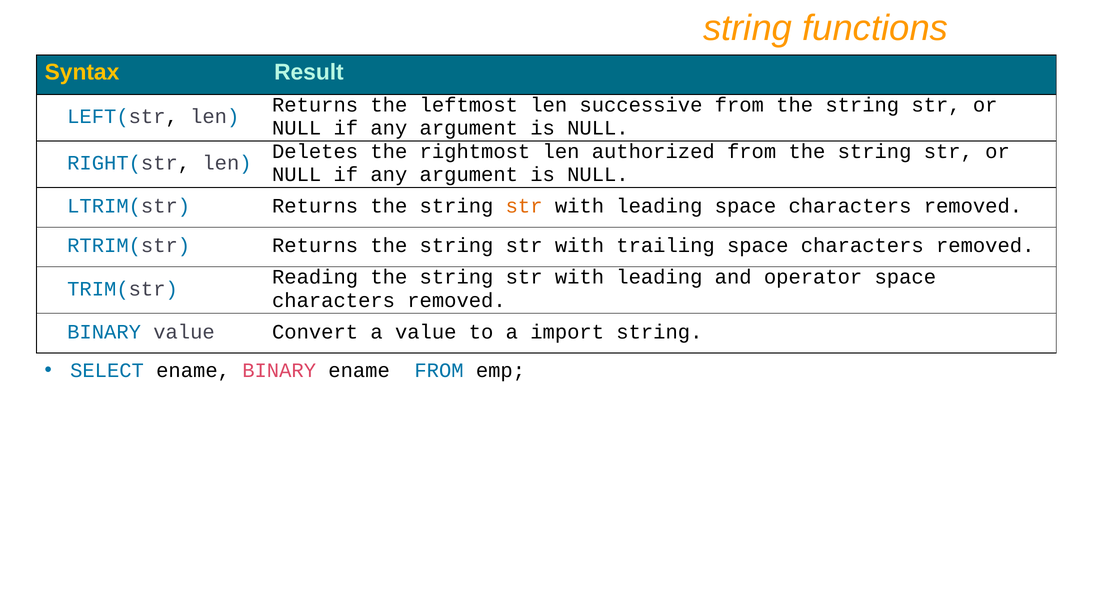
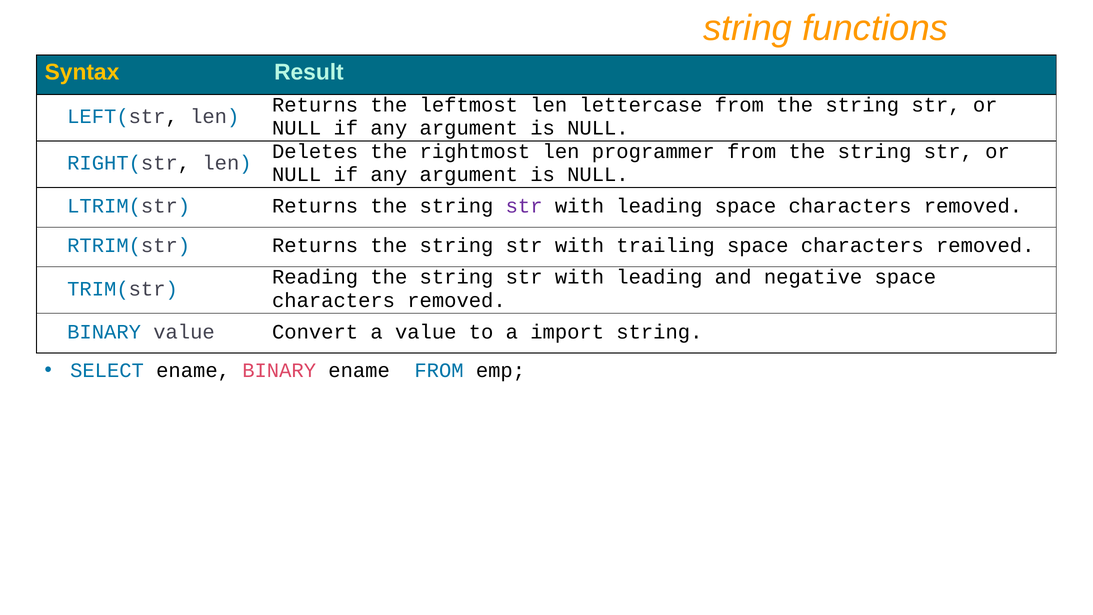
successive: successive -> lettercase (641, 105)
authorized: authorized -> programmer (653, 151)
str colour: orange -> purple (524, 206)
operator: operator -> negative (813, 277)
